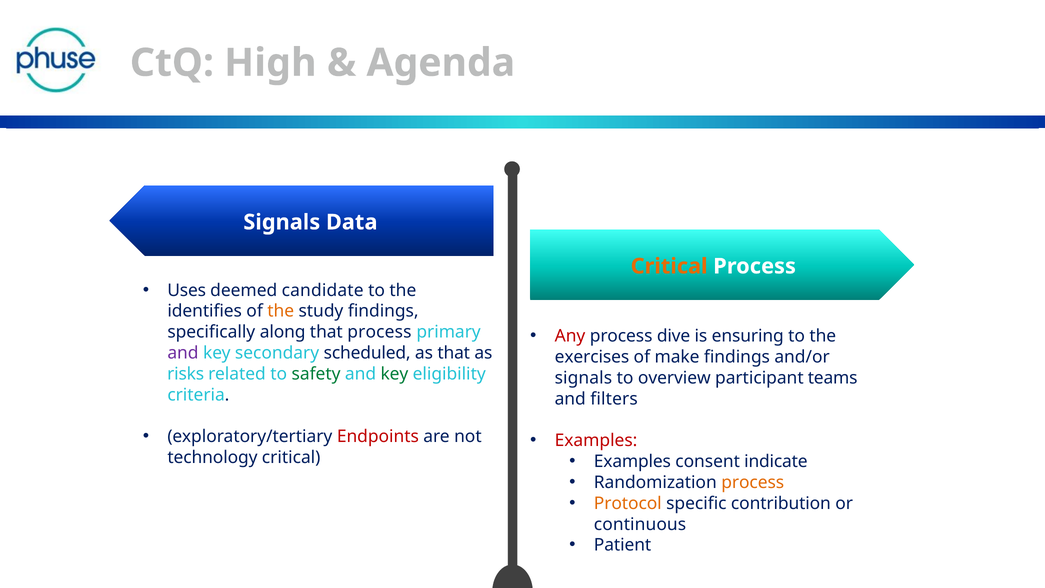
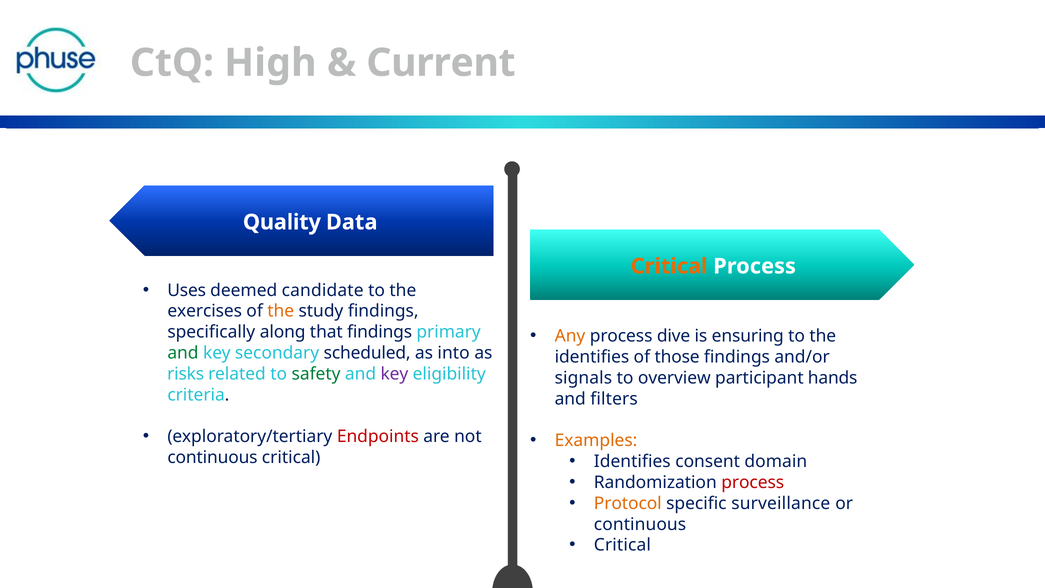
Agenda: Agenda -> Current (441, 63)
Signals: Signals -> Quality (282, 222)
identifies: identifies -> exercises (205, 311)
Any colour: red -> orange (570, 336)
that process: process -> findings (380, 332)
and colour: purple -> green (183, 353)
as that: that -> into (454, 353)
exercises: exercises -> identifies (592, 357)
make: make -> those (677, 357)
key colour: green -> purple (394, 374)
teams: teams -> hands (833, 378)
Examples colour: red -> orange (596, 441)
Examples: Examples -> Identifies (632, 461)
indicate: indicate -> domain (776, 461)
technology: technology -> continuous (212, 457)
process colour: orange -> red (753, 482)
contribution: contribution -> surveillance (781, 503)
Patient: Patient -> Critical (622, 545)
